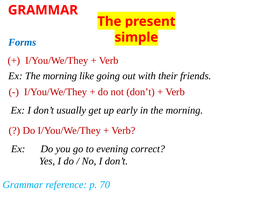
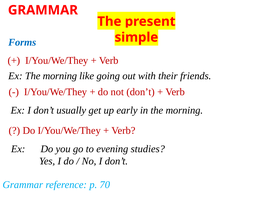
correct: correct -> studies (148, 149)
